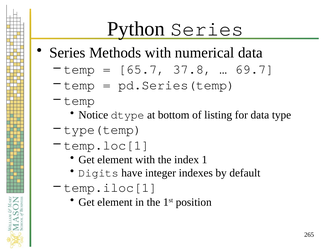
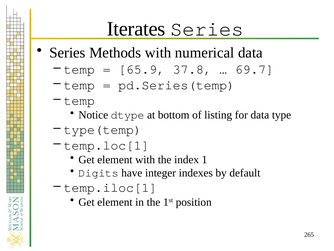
Python: Python -> Iterates (136, 29)
65.7: 65.7 -> 65.9 (142, 69)
